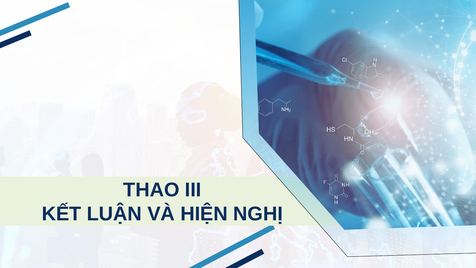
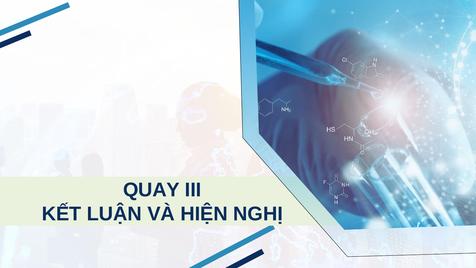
THAO: THAO -> QUAY (151, 190)
